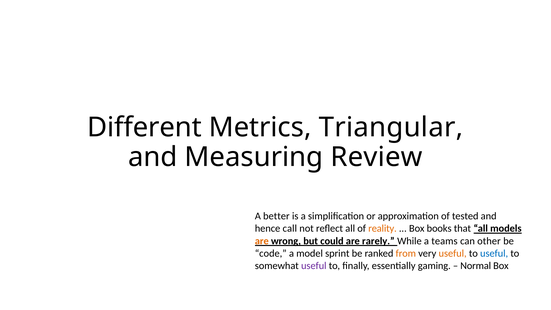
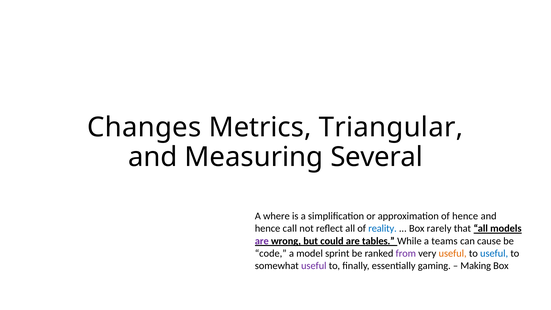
Different: Different -> Changes (144, 127)
Review: Review -> Several (377, 157)
better: better -> where (276, 216)
of tested: tested -> hence (465, 216)
reality colour: orange -> blue (382, 228)
books: books -> rarely (439, 228)
are colour: orange -> purple (262, 241)
rarely: rarely -> tables (378, 241)
other: other -> cause (489, 241)
from colour: orange -> purple (406, 253)
Normal: Normal -> Making (476, 266)
